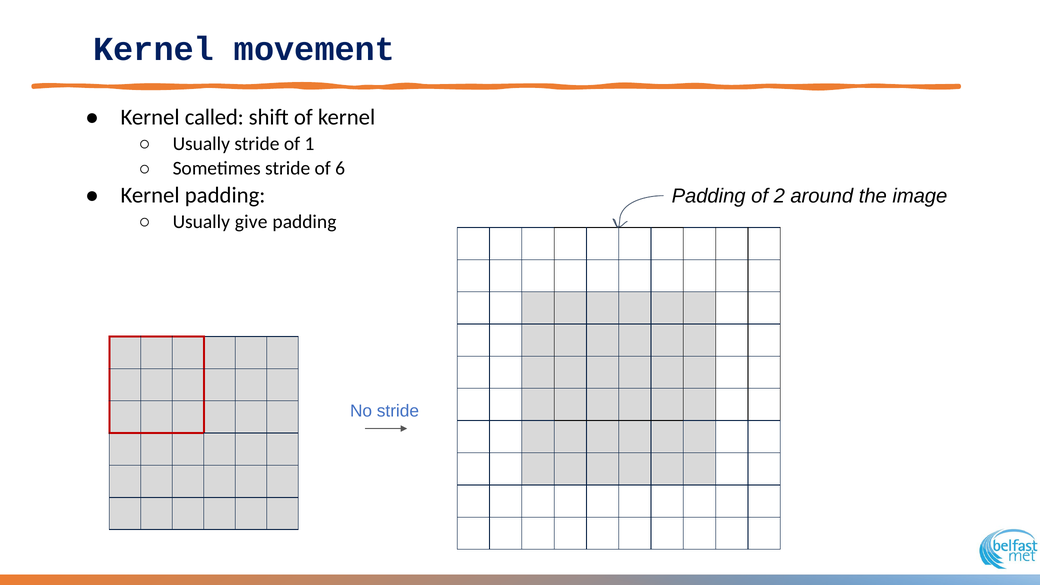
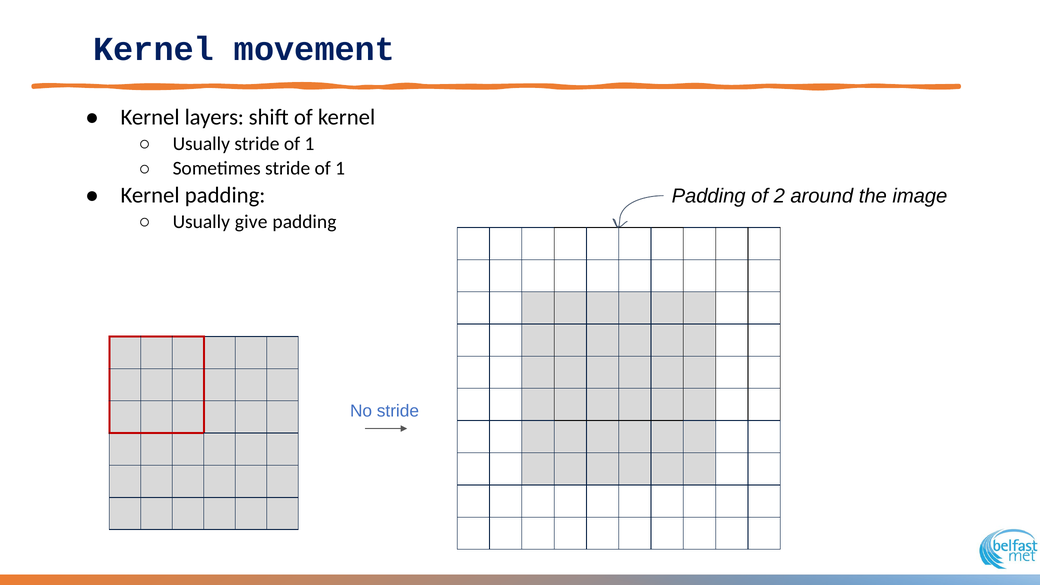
called: called -> layers (214, 117)
Sometimes stride of 6: 6 -> 1 (340, 169)
